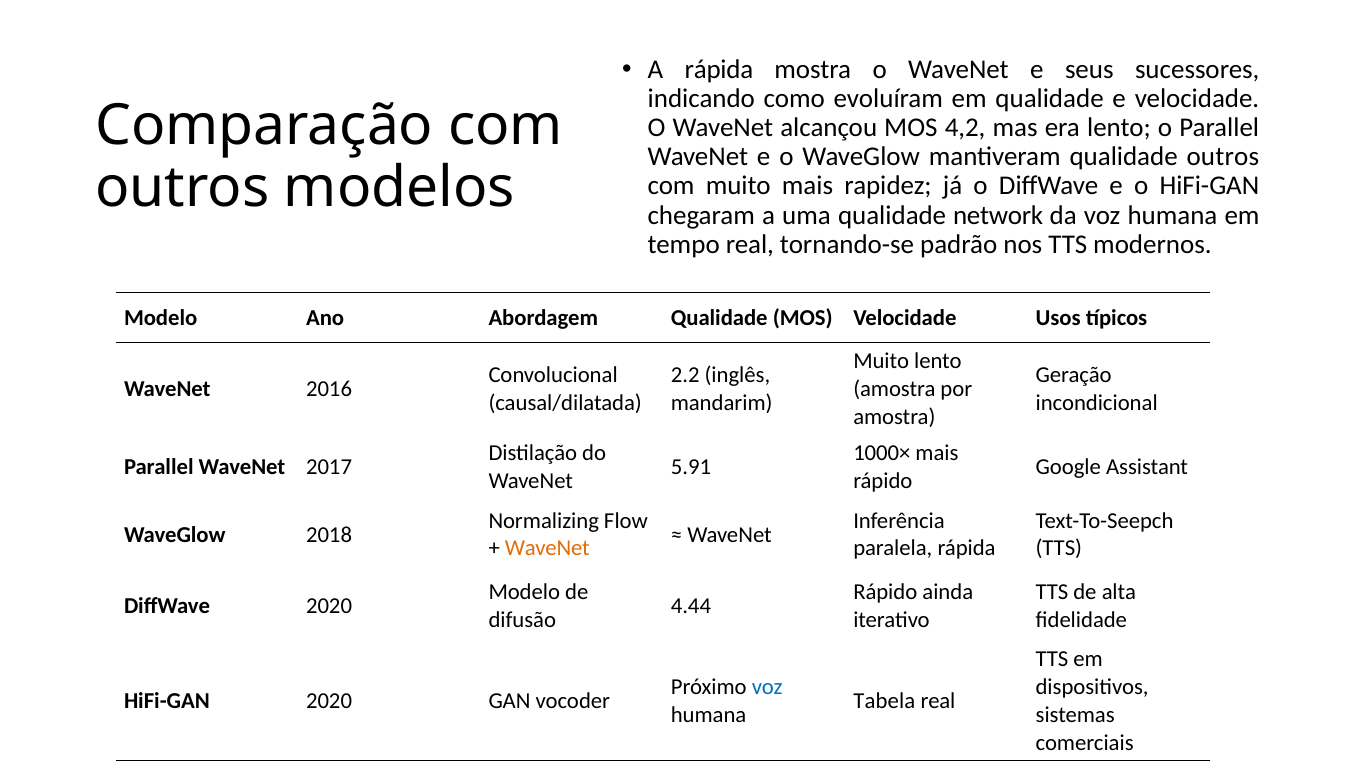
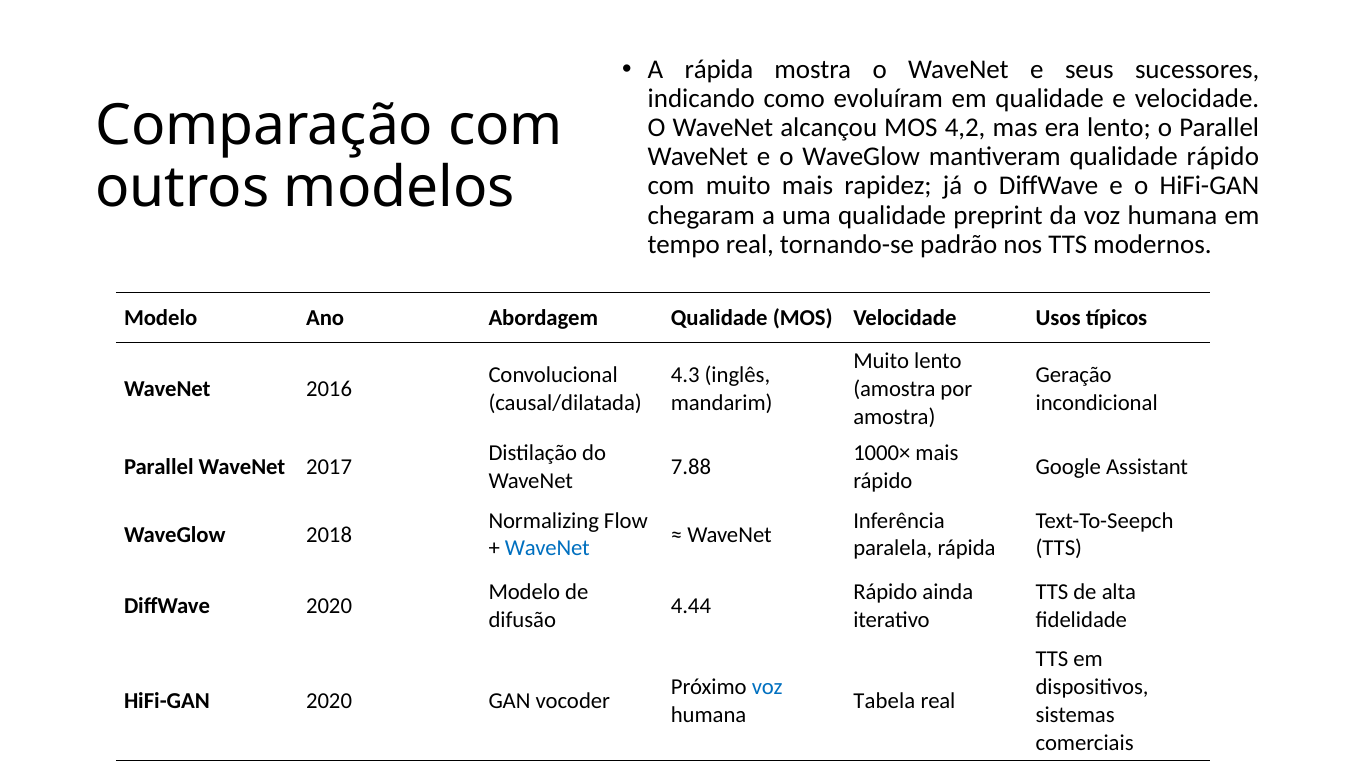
qualidade outros: outros -> rápido (1223, 157)
network: network -> preprint (998, 215)
2.2: 2.2 -> 4.3 (685, 375)
5.91: 5.91 -> 7.88 (691, 467)
WaveNet colour: orange -> blue (547, 548)
